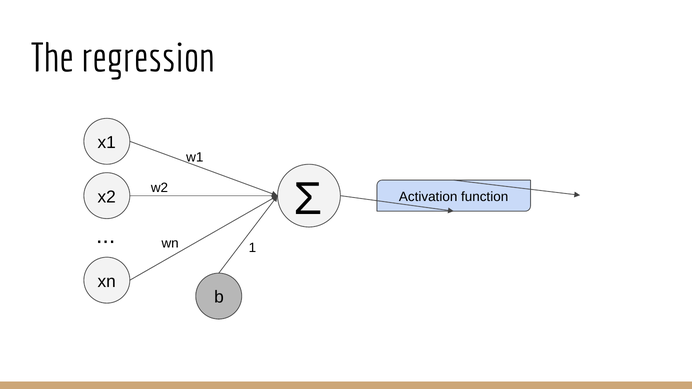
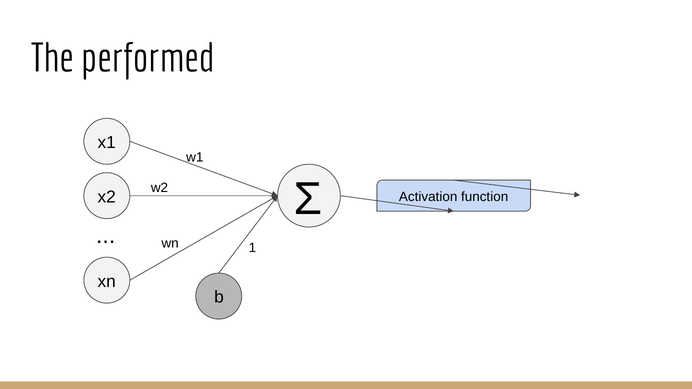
regression: regression -> performed (148, 58)
